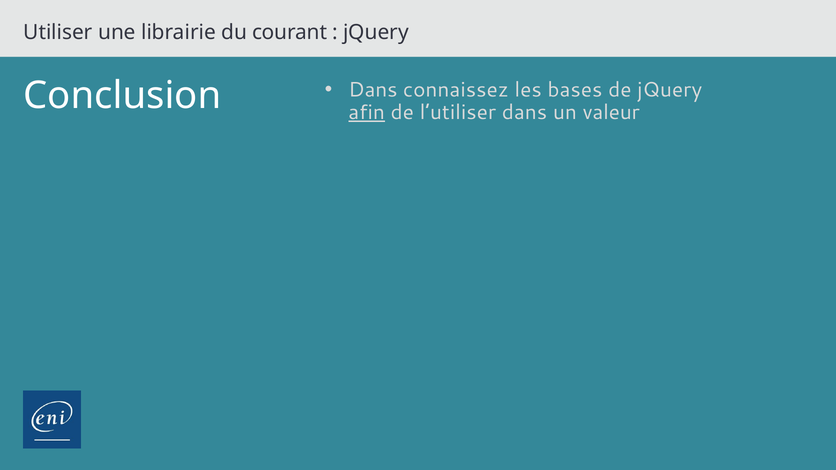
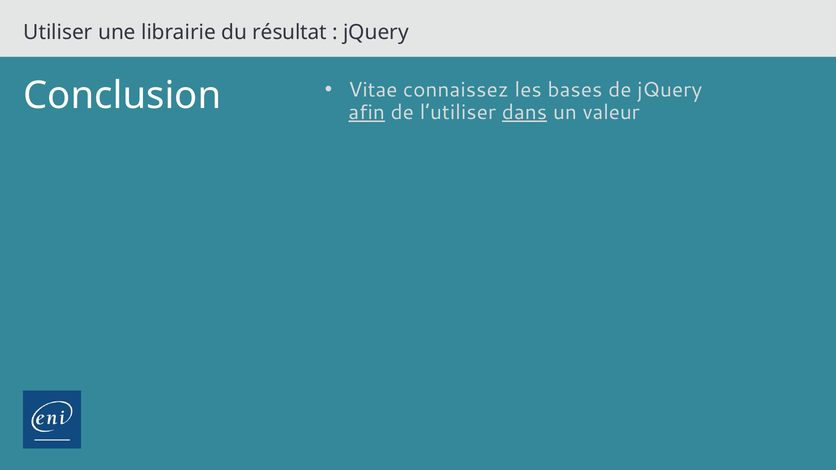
courant: courant -> résultat (290, 32)
Dans: Dans -> Vitae (373, 90)
dans underline: none -> present (524, 112)
